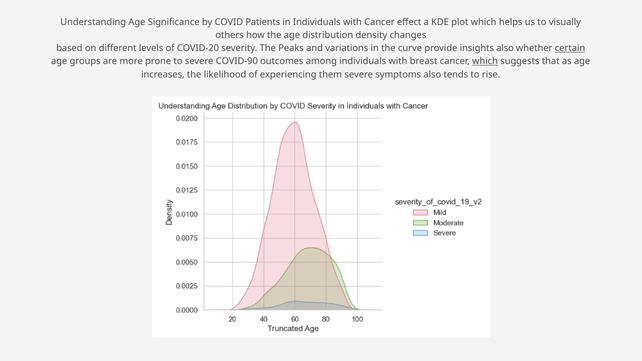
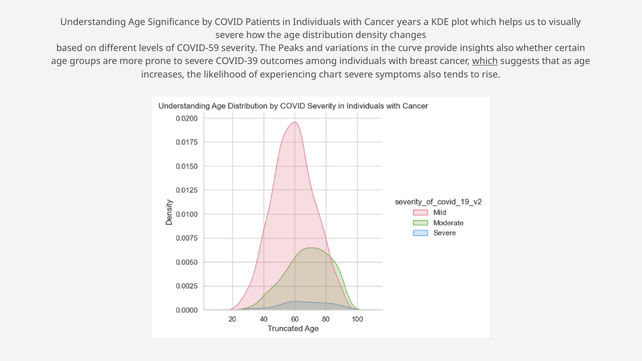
effect: effect -> years (409, 22)
others: others -> severe (230, 35)
COVID-20: COVID-20 -> COVID-59 (198, 48)
certain underline: present -> none (570, 48)
COVID-90: COVID-90 -> COVID-39 (237, 61)
them: them -> chart (330, 74)
